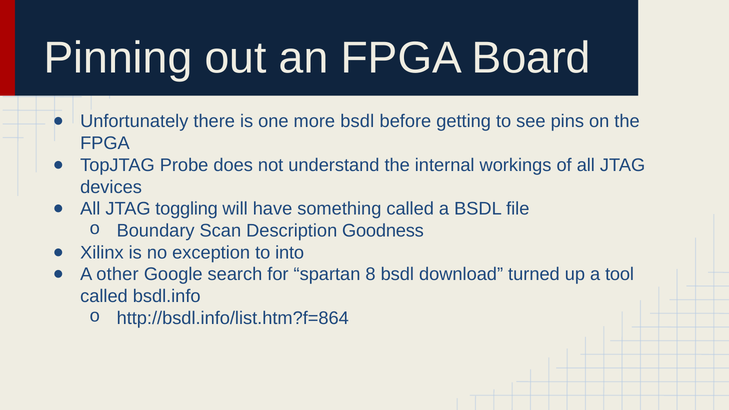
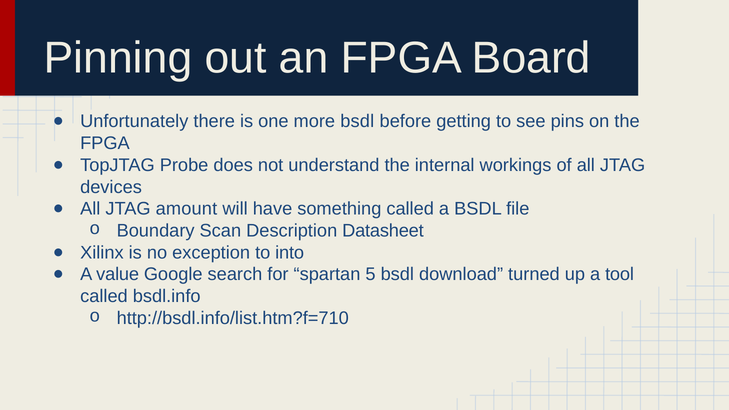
toggling: toggling -> amount (186, 209)
Goodness: Goodness -> Datasheet (383, 231)
other: other -> value (118, 275)
8: 8 -> 5 (371, 275)
http://bsdl.info/list.htm?f=864: http://bsdl.info/list.htm?f=864 -> http://bsdl.info/list.htm?f=710 (233, 318)
